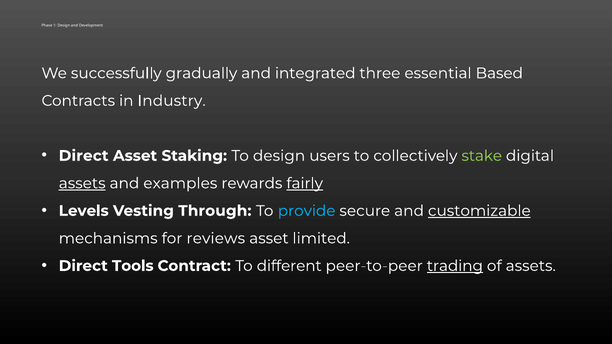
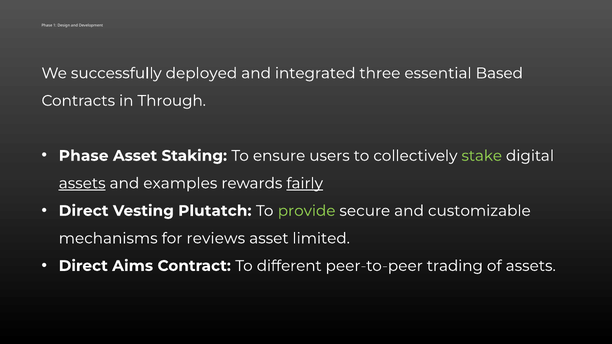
gradually: gradually -> deployed (201, 73)
Industry: Industry -> Through (172, 101)
Direct: Direct -> Phase (84, 156)
To design: design -> ensure (279, 156)
Levels: Levels -> Direct (84, 211)
Through: Through -> Plutatch (215, 211)
provide colour: light blue -> light green (307, 211)
customizable underline: present -> none (479, 211)
Tools: Tools -> Aims (133, 266)
trading underline: present -> none (455, 266)
